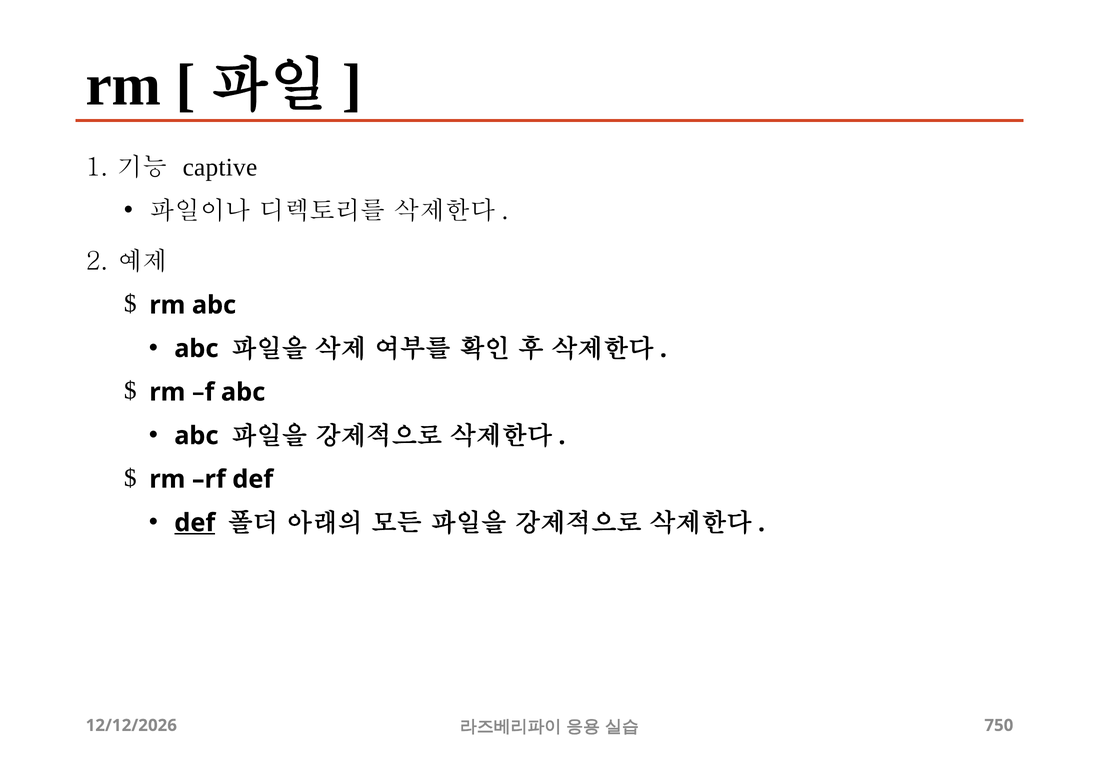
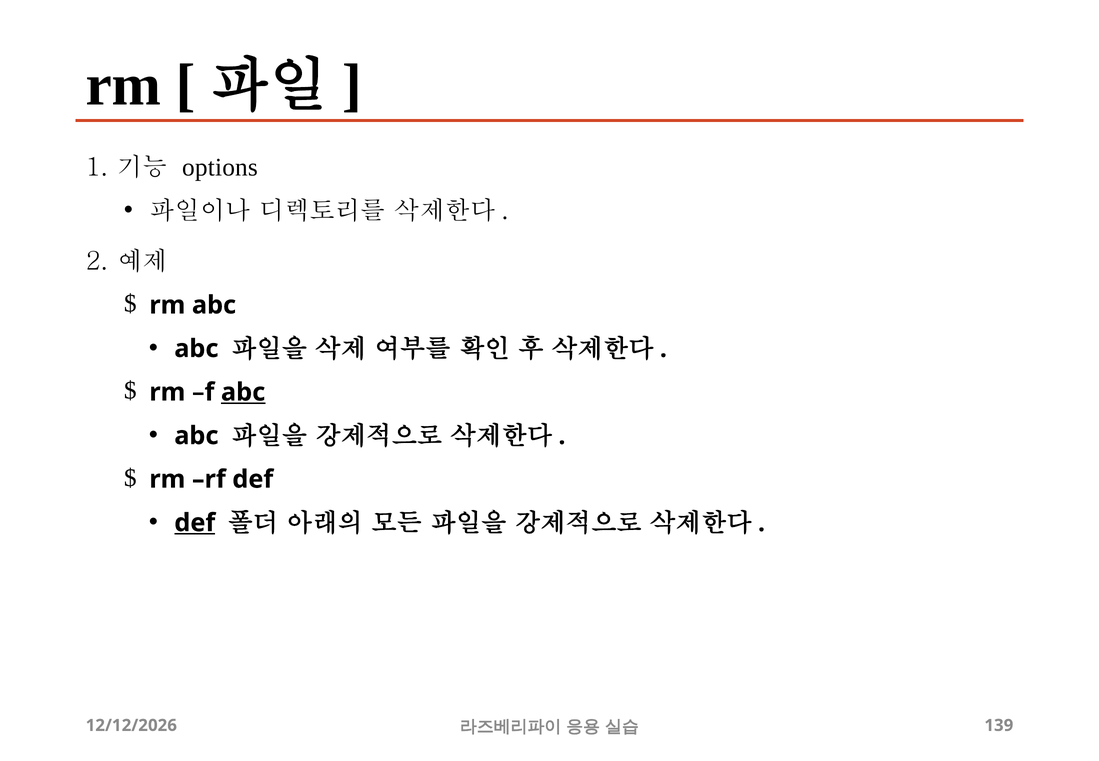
captive: captive -> options (220, 167)
abc underline: none -> present (243, 392)
750: 750 -> 139 (999, 725)
